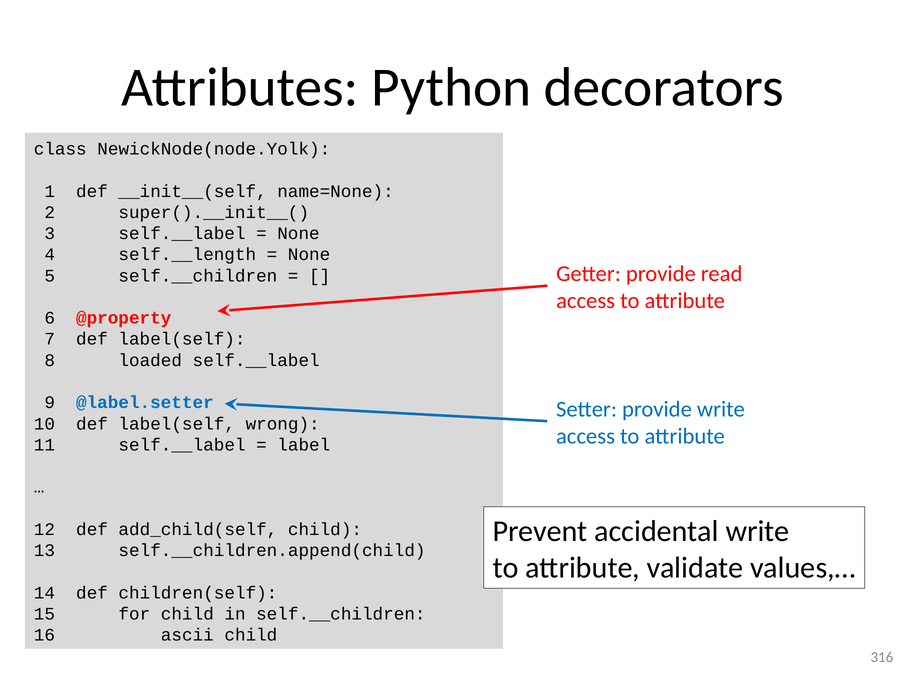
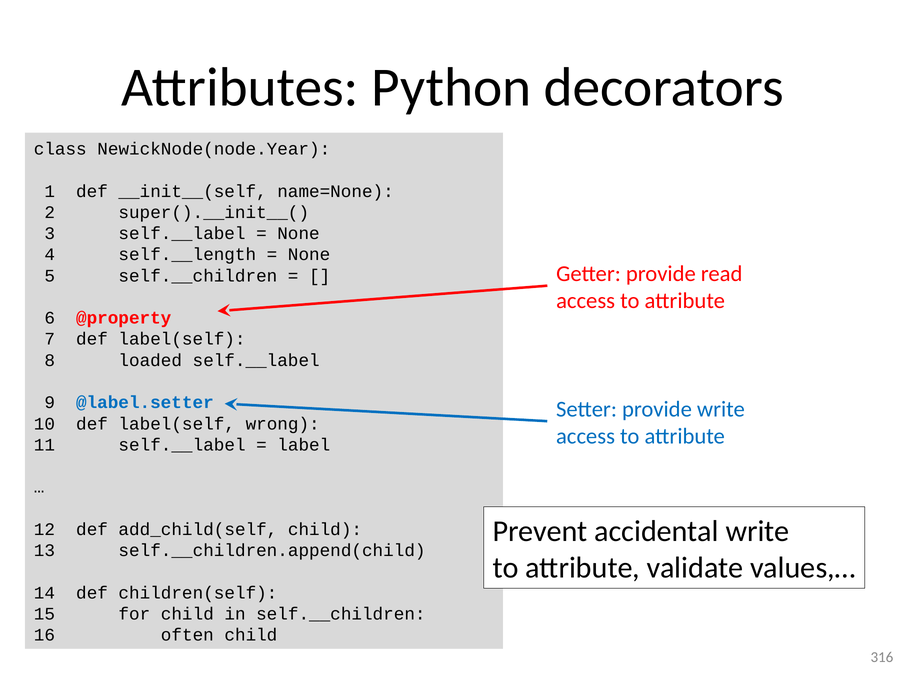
NewickNode(node.Yolk: NewickNode(node.Yolk -> NewickNode(node.Year (214, 149)
ascii: ascii -> often (187, 636)
